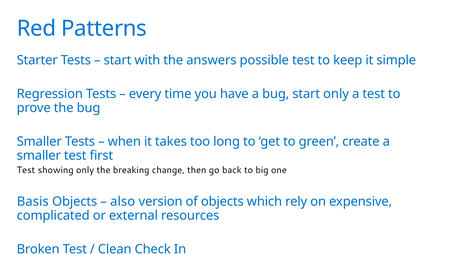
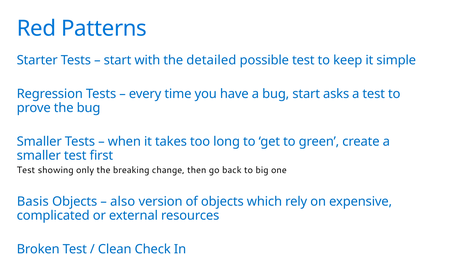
answers: answers -> detailed (211, 60)
start only: only -> asks (336, 94)
